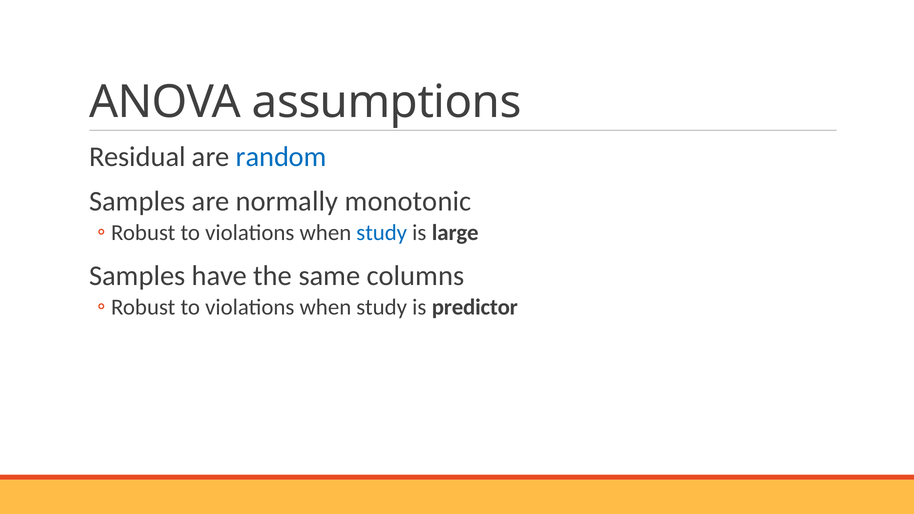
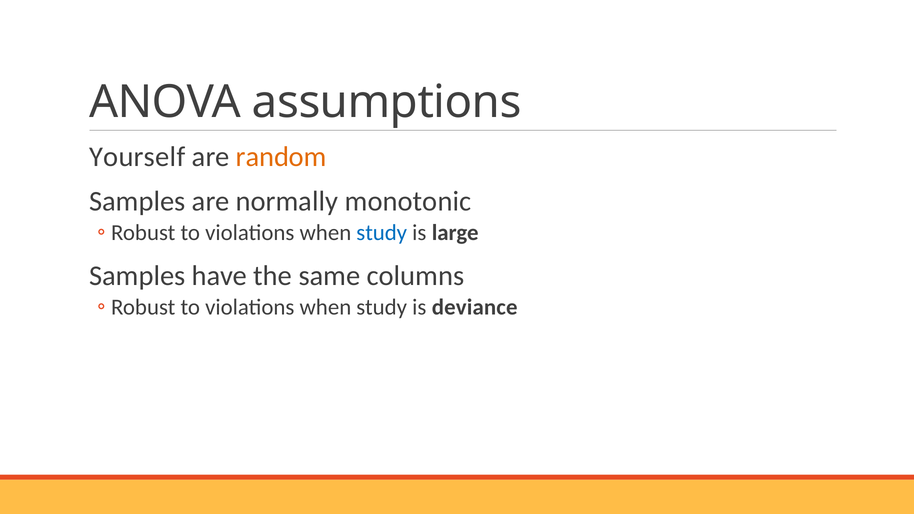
Residual: Residual -> Yourself (137, 157)
random colour: blue -> orange (281, 157)
predictor: predictor -> deviance (475, 307)
